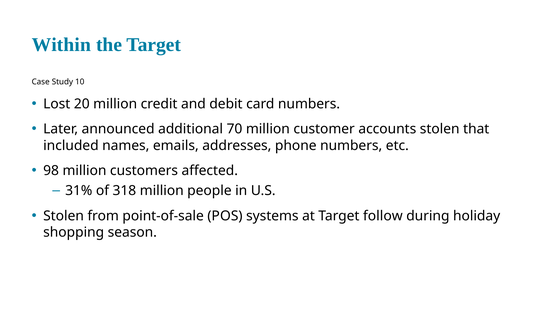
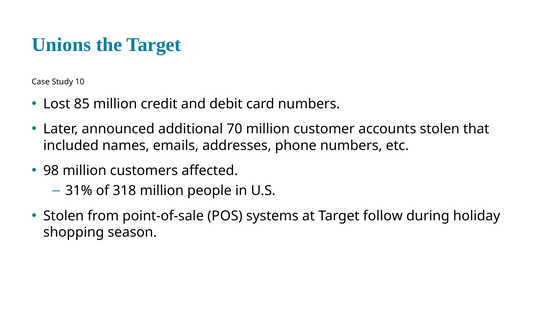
Within: Within -> Unions (61, 45)
20: 20 -> 85 (82, 104)
